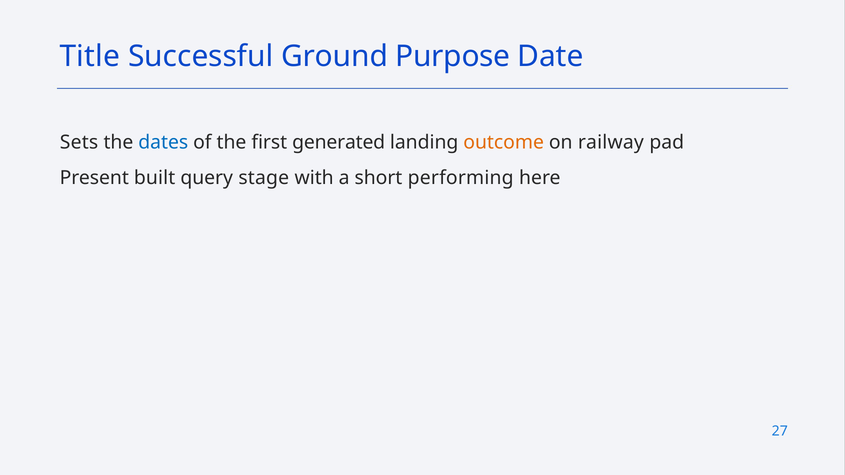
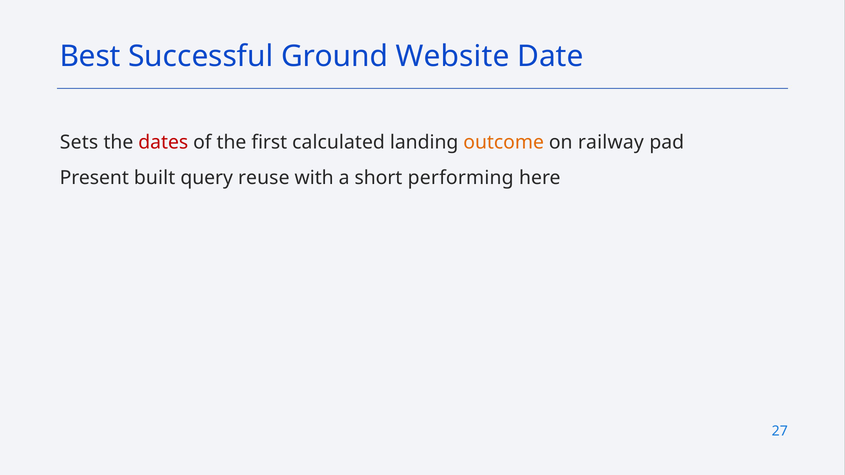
Title: Title -> Best (90, 56)
Purpose: Purpose -> Website (453, 56)
dates colour: blue -> red (163, 143)
generated: generated -> calculated (339, 143)
stage: stage -> reuse (264, 178)
